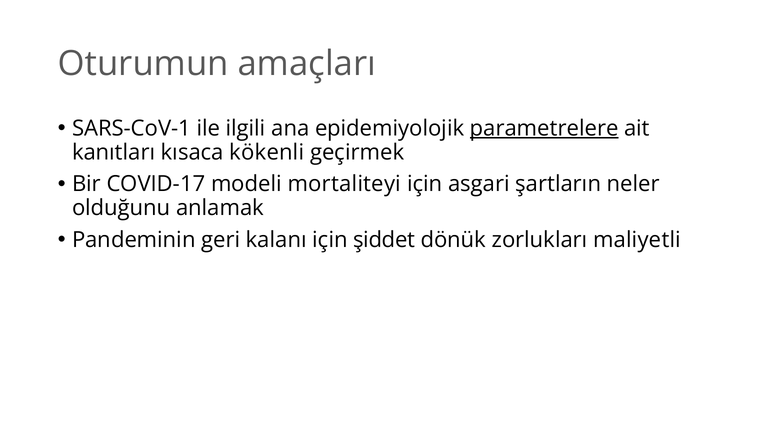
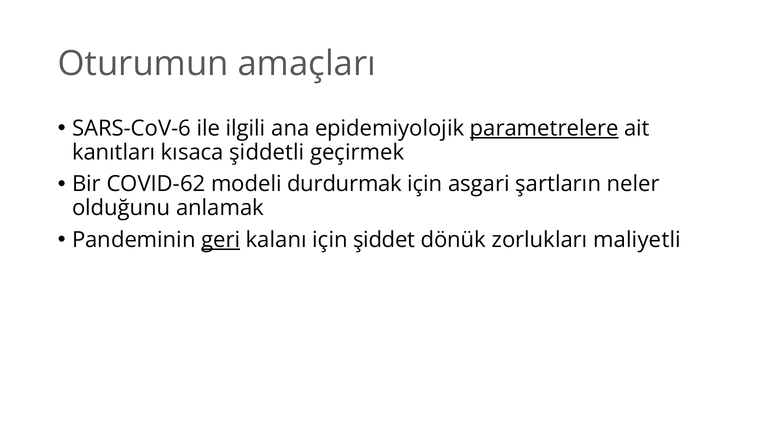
SARS-CoV-1: SARS-CoV-1 -> SARS-CoV-6 (131, 128)
kökenli: kökenli -> şiddetli (267, 152)
COVID-17: COVID-17 -> COVID-62 (156, 184)
mortaliteyi: mortaliteyi -> durdurmak (345, 184)
geri underline: none -> present (221, 239)
